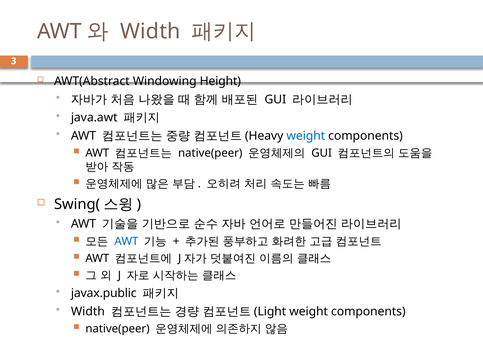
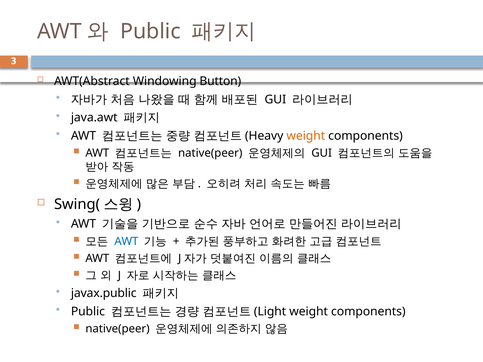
Width: Width -> Public (150, 32)
Height: Height -> Button (220, 81)
weight colour: blue -> orange (306, 136)
Width: Width -> Public (88, 312)
